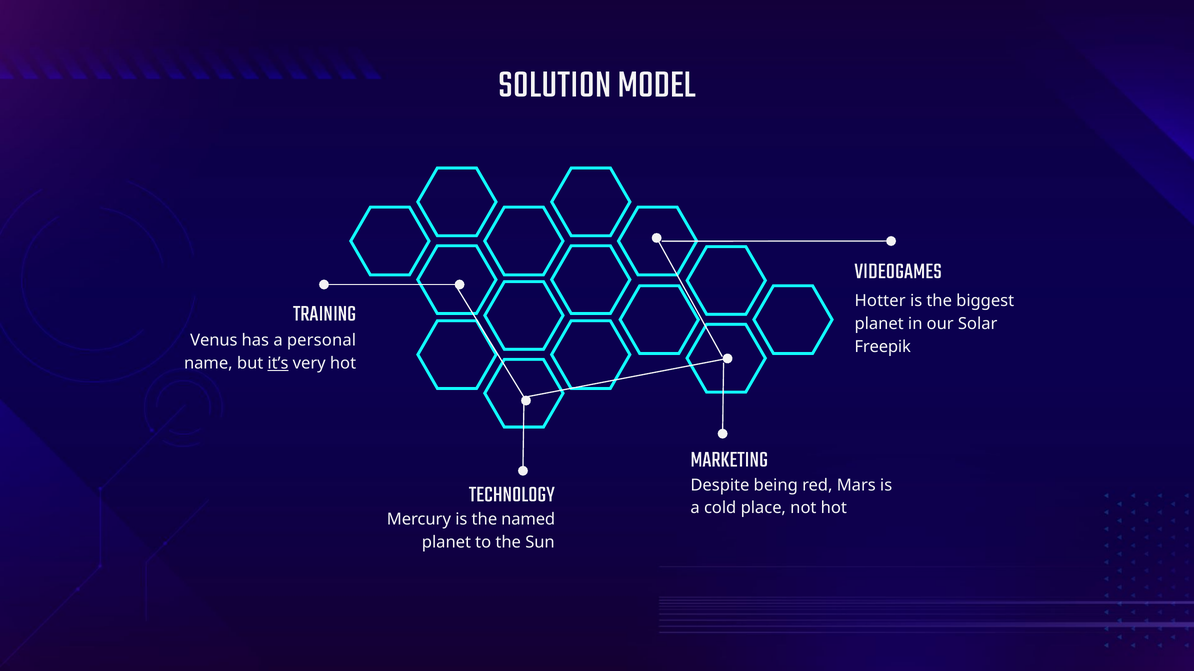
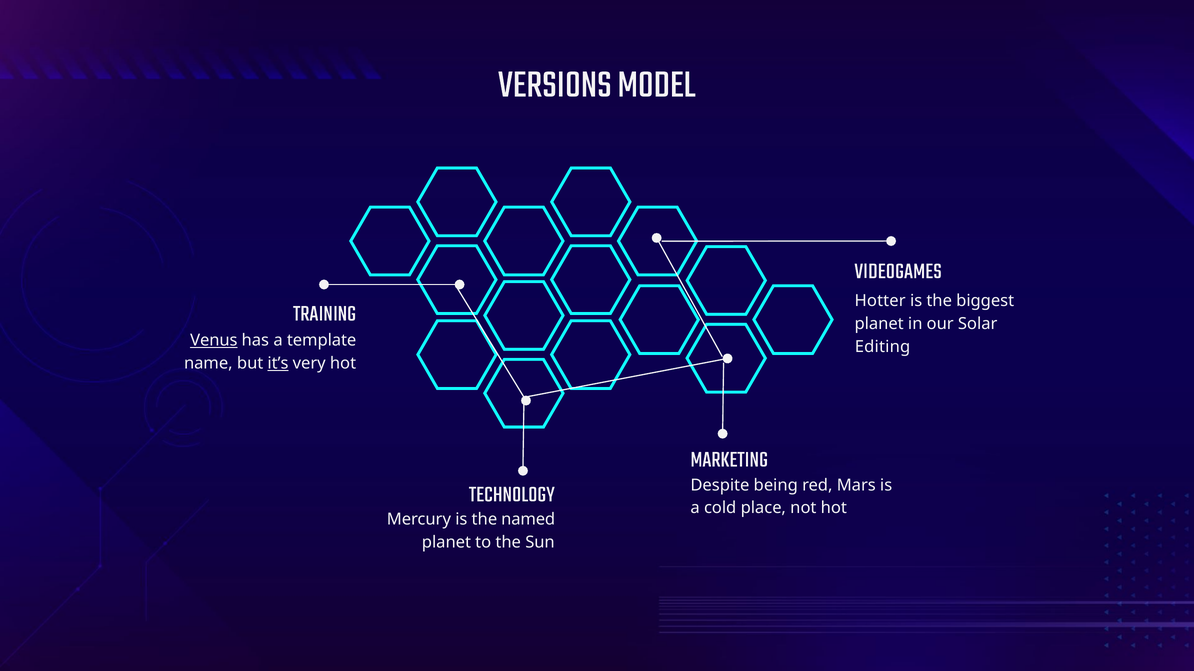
SOLUTION: SOLUTION -> VERSIONS (555, 83)
Venus underline: none -> present (214, 341)
personal: personal -> template (322, 341)
Freepik: Freepik -> Editing (883, 347)
